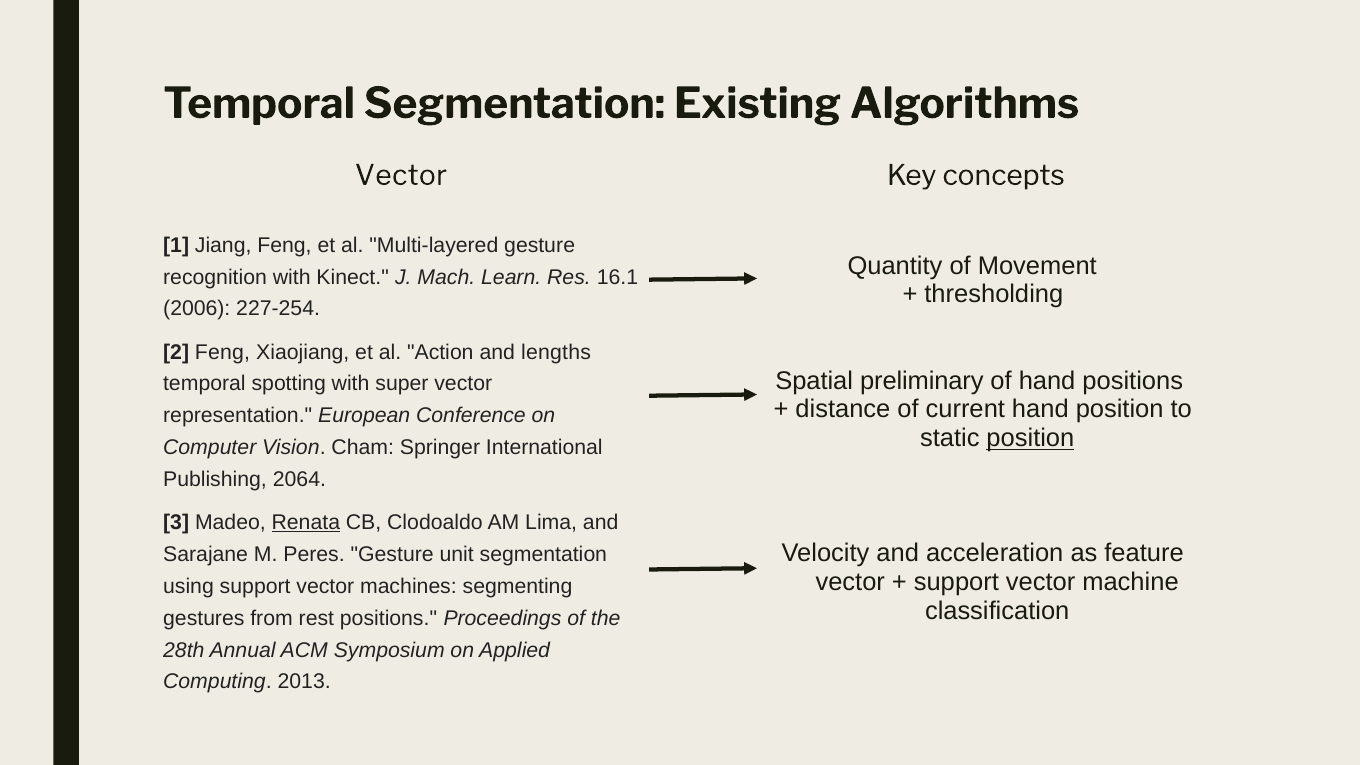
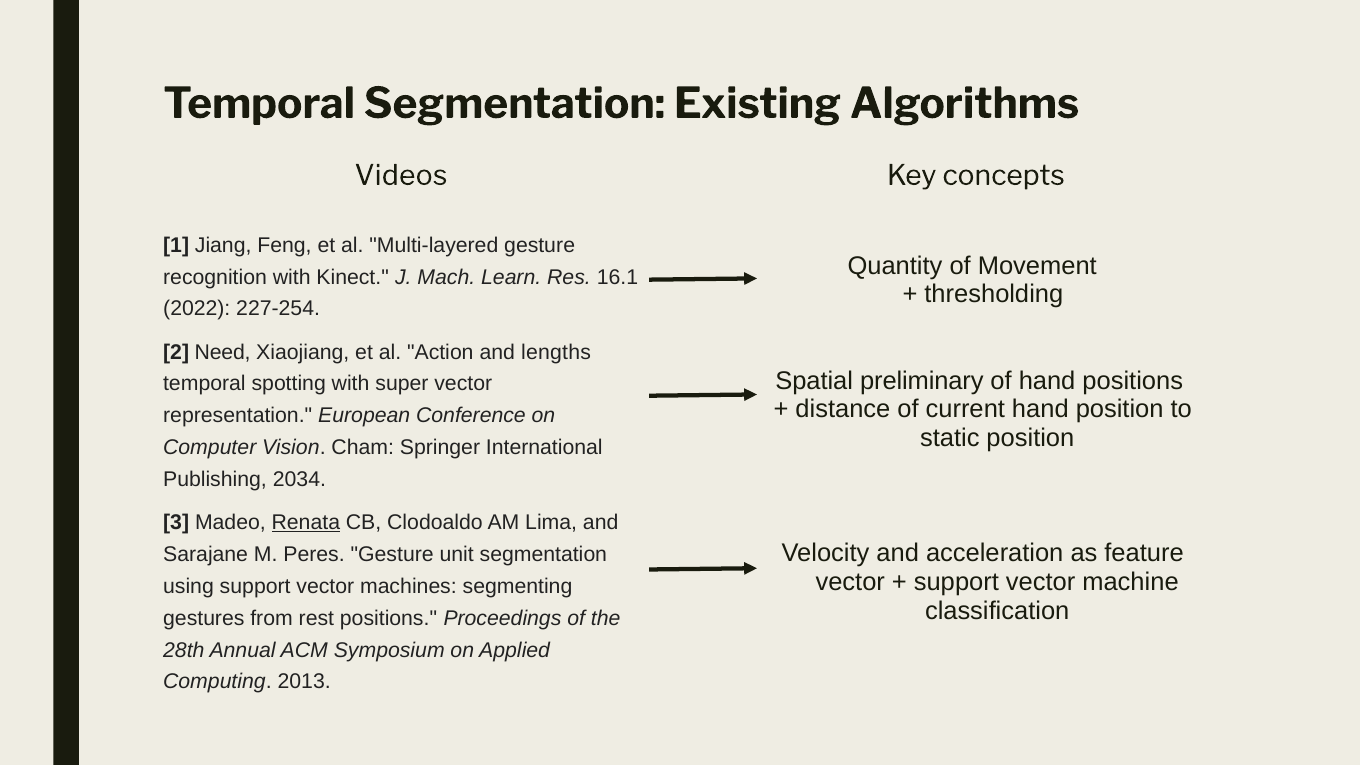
Vector: Vector -> Videos (401, 175)
2006: 2006 -> 2022 (197, 309)
2 Feng: Feng -> Need (223, 352)
position underline: present -> none (1030, 438)
2064: 2064 -> 2034 (299, 479)
